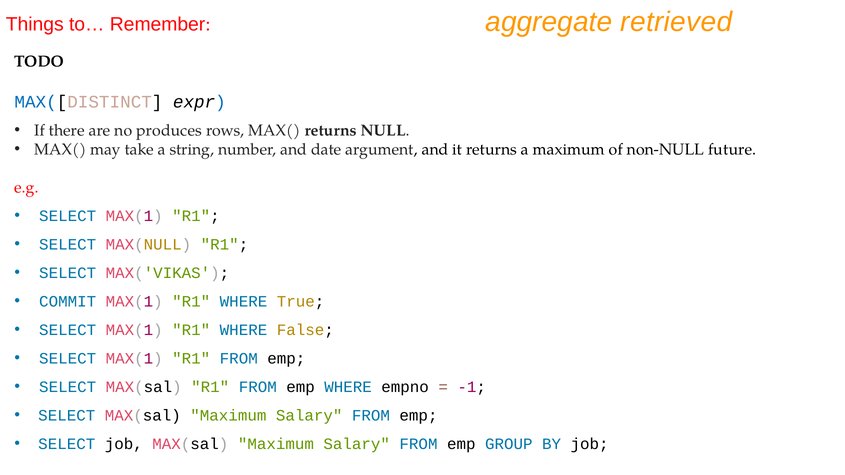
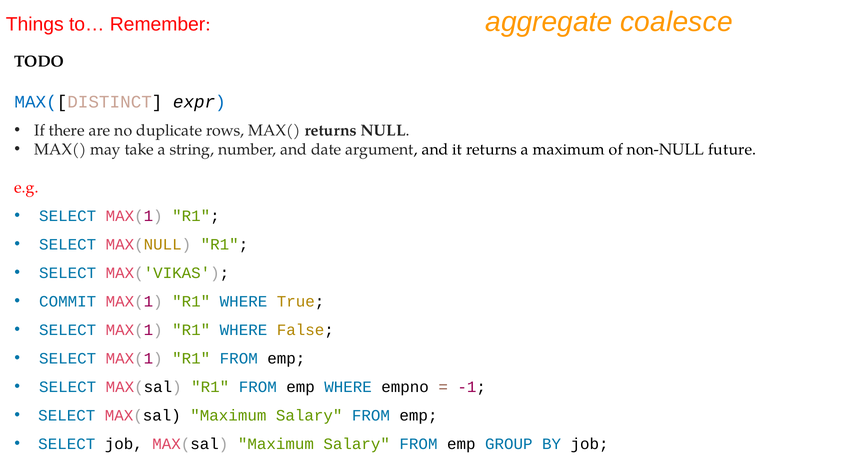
retrieved: retrieved -> coalesce (676, 22)
produces: produces -> duplicate (169, 131)
